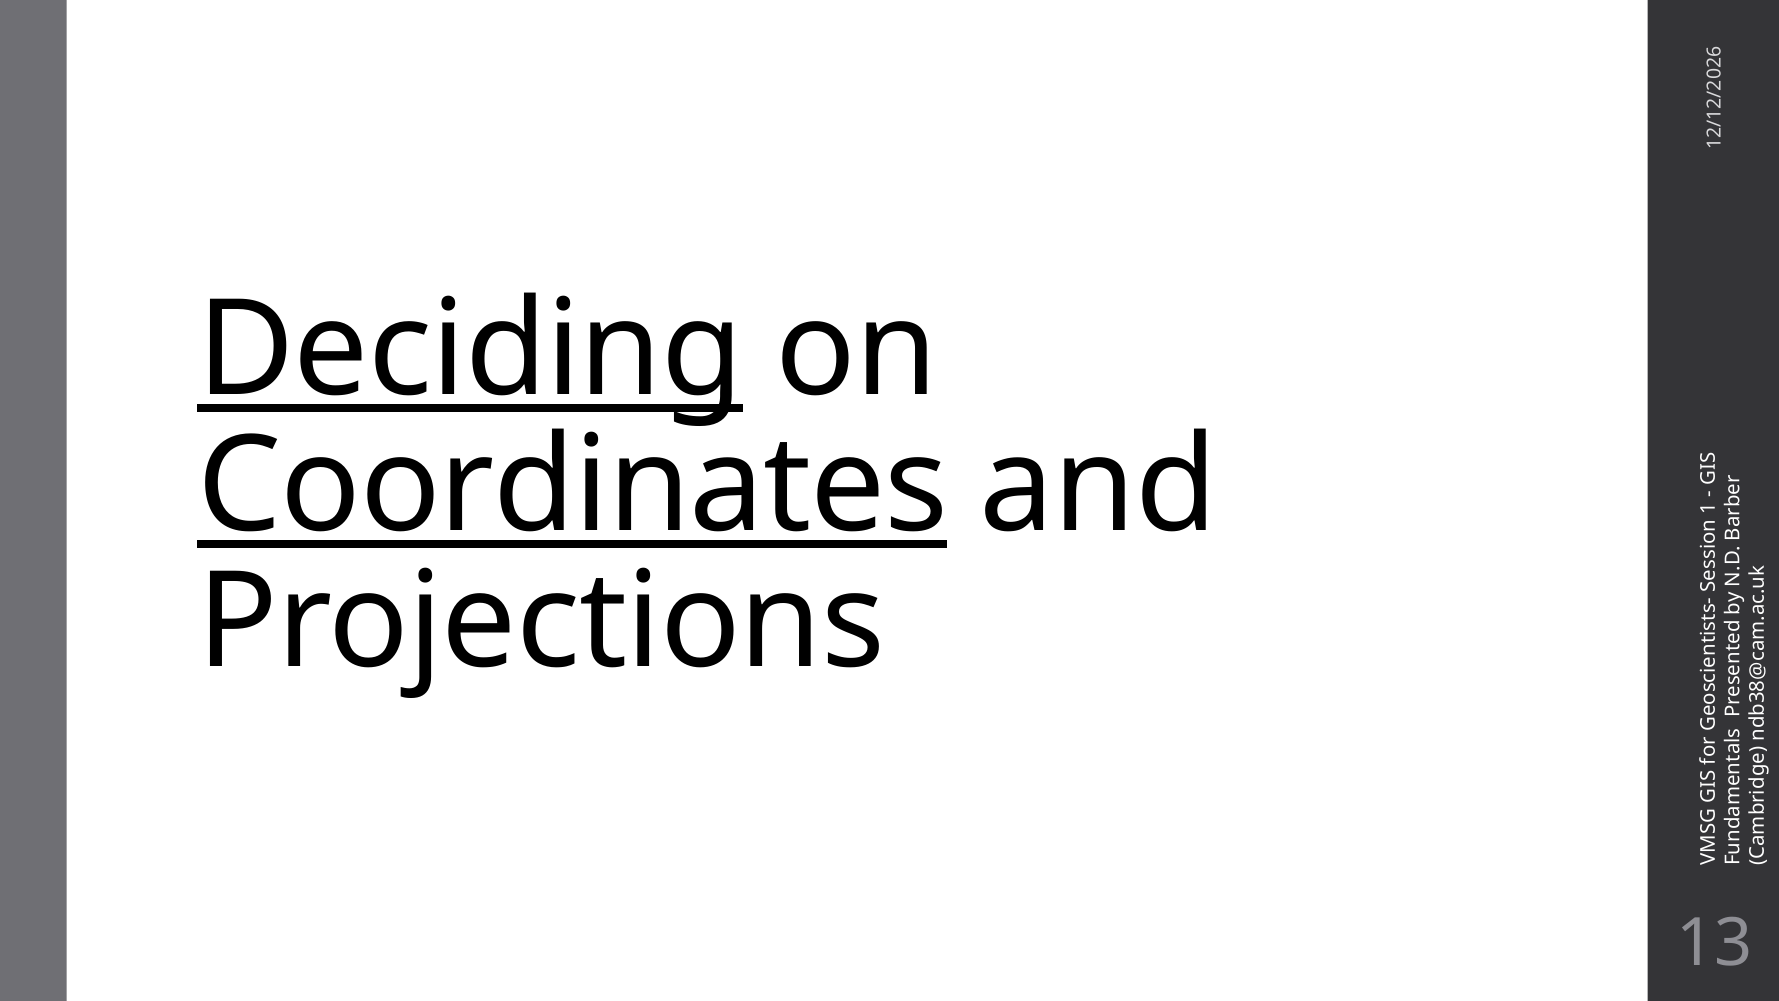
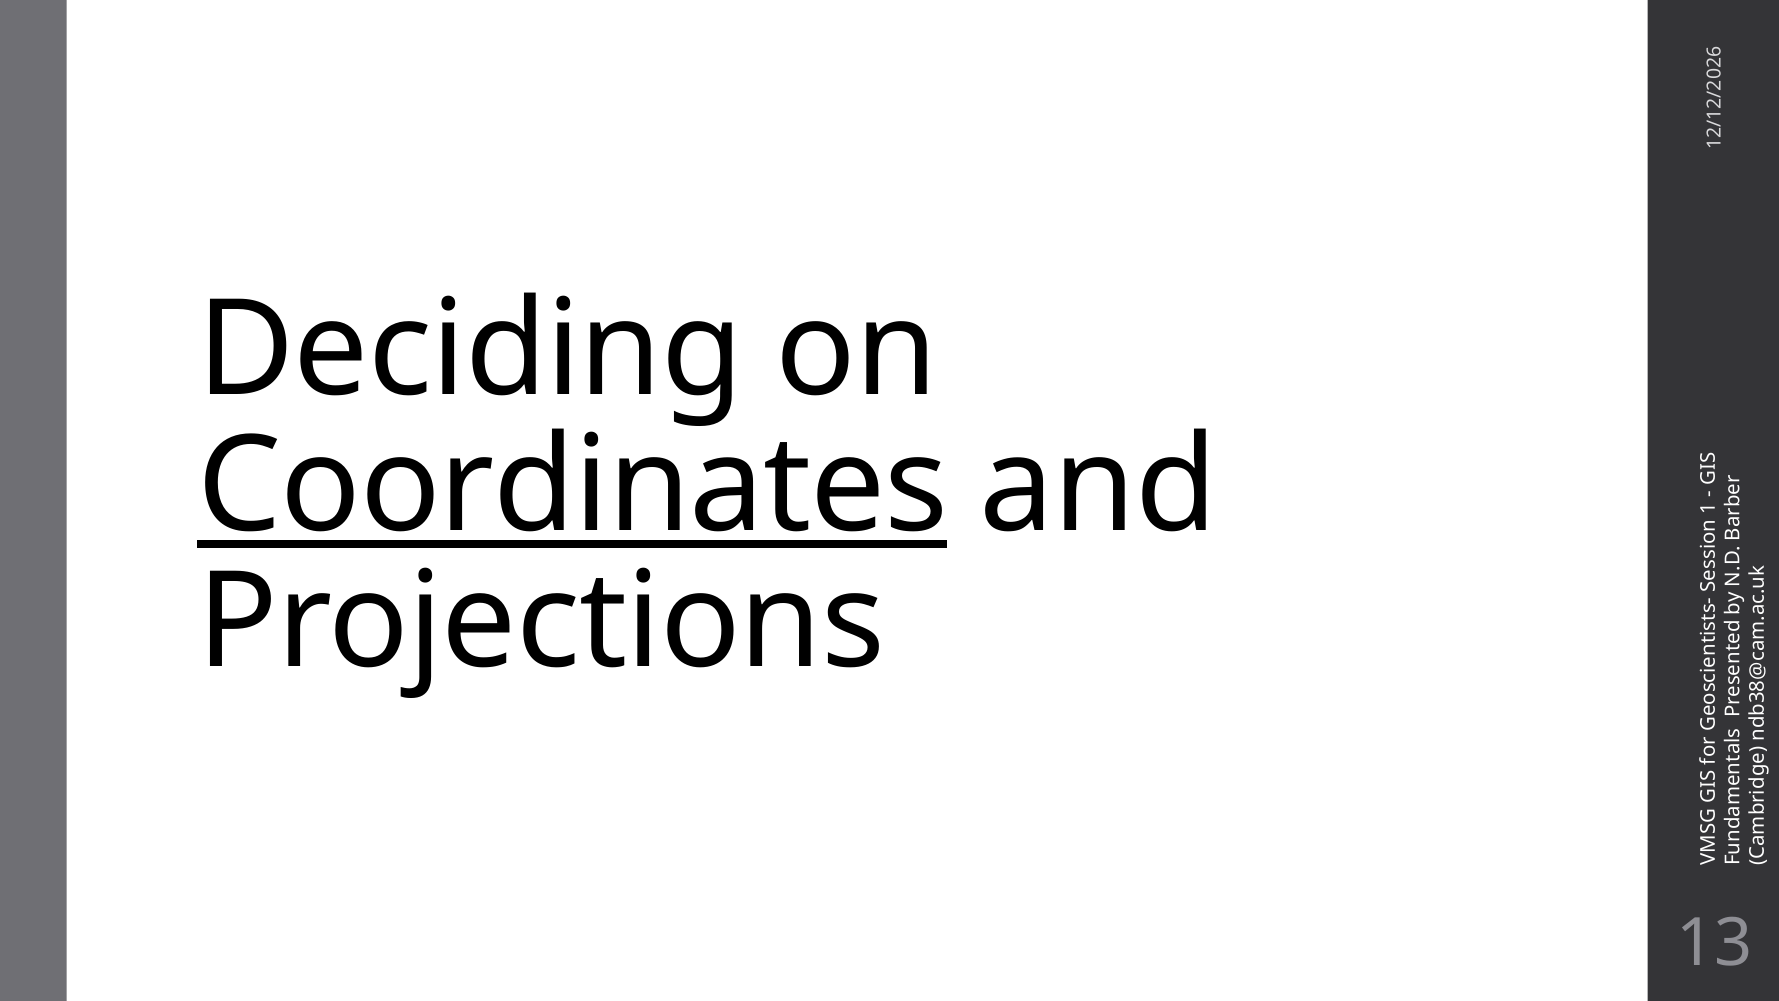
Deciding underline: present -> none (470, 350)
